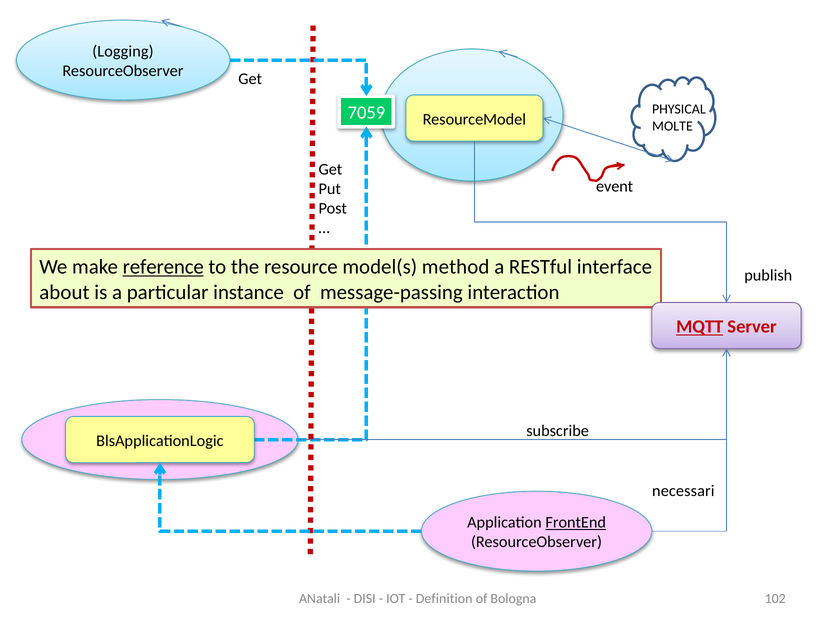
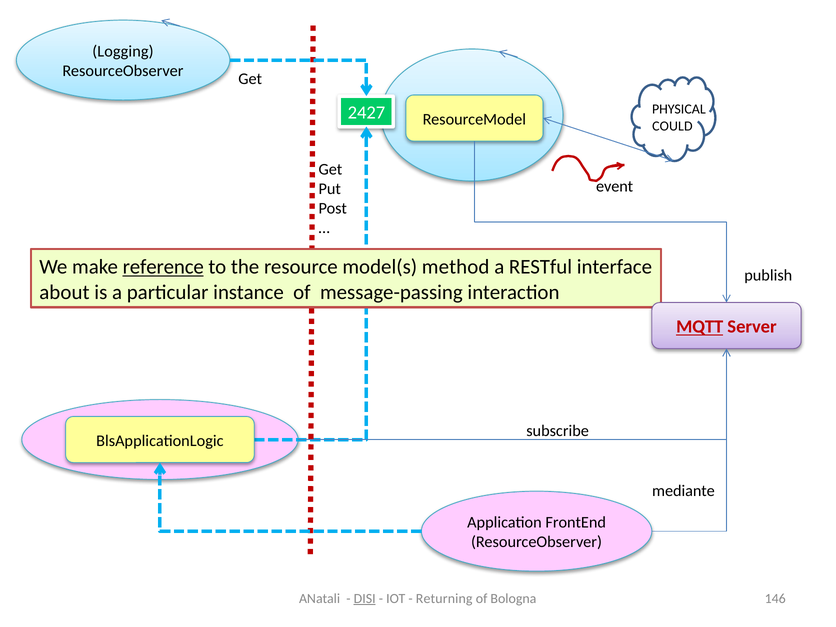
7059: 7059 -> 2427 (366, 113)
MOLTE: MOLTE -> COULD (672, 126)
necessari: necessari -> mediante (683, 491)
FrontEnd underline: present -> none (576, 523)
DISI underline: none -> present (365, 599)
Definition: Definition -> Returning (444, 599)
102: 102 -> 146 (775, 599)
